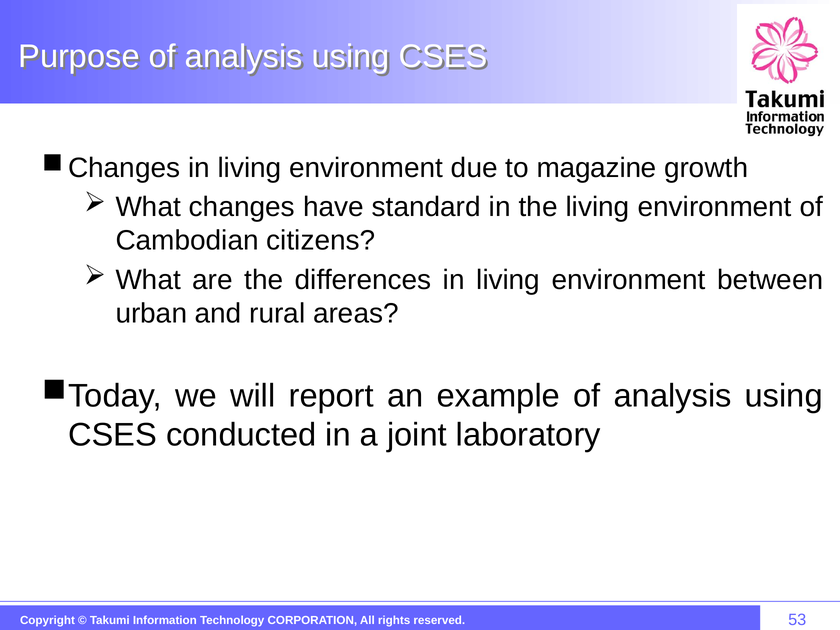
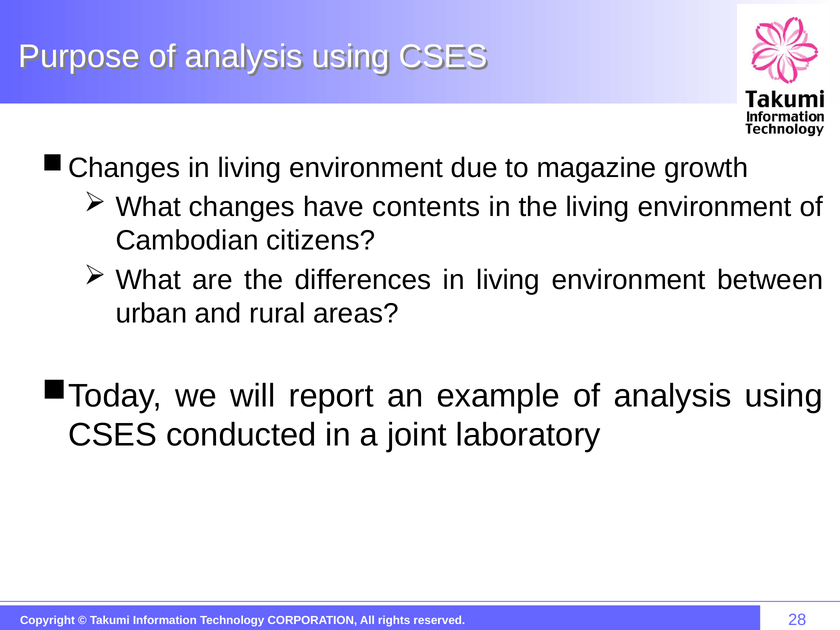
standard: standard -> contents (426, 207)
53: 53 -> 28 (797, 620)
